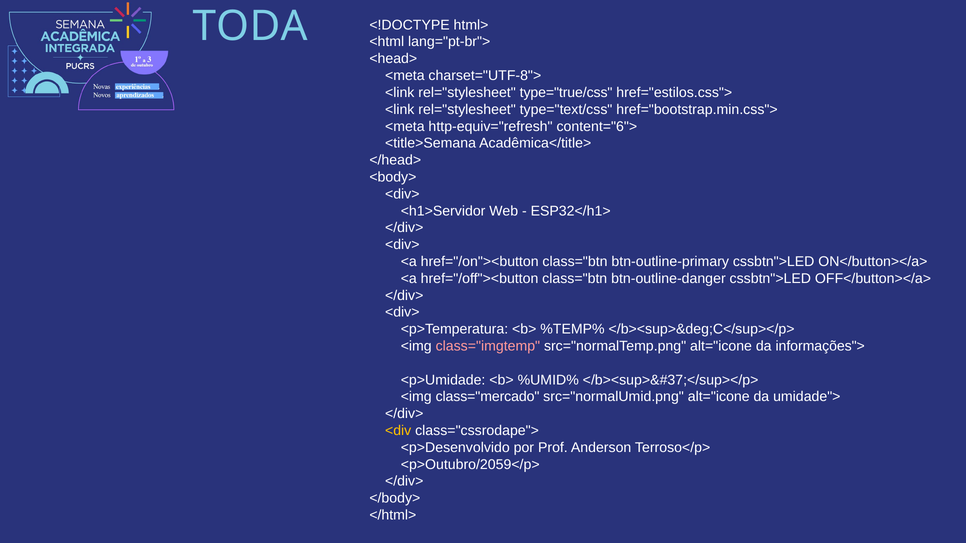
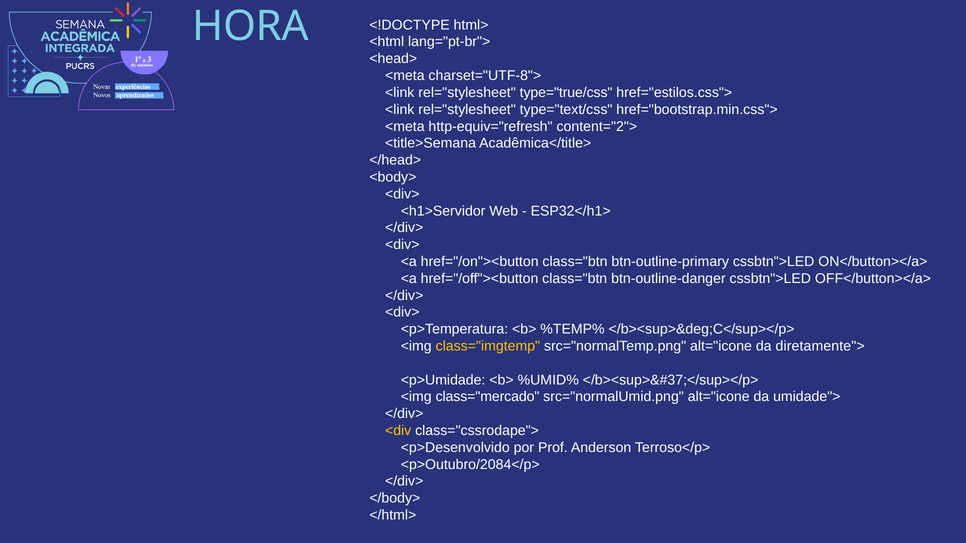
TODA: TODA -> HORA (250, 26)
content="6">: content="6"> -> content="2"> (597, 126)
class="imgtemp colour: pink -> yellow (488, 346)
informações">: informações"> -> diretamente"> (820, 346)
<p>Outubro/2059</p>: <p>Outubro/2059</p> -> <p>Outubro/2084</p> (470, 465)
